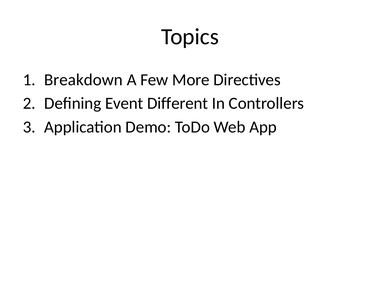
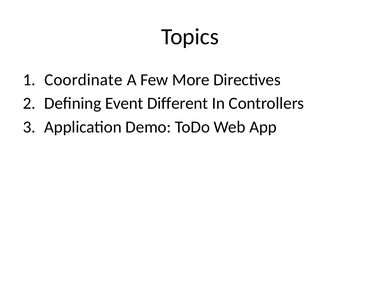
Breakdown: Breakdown -> Coordinate (83, 80)
